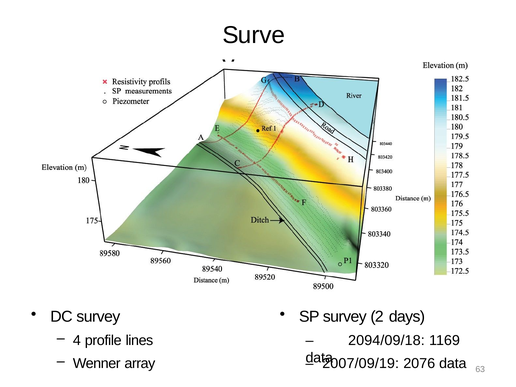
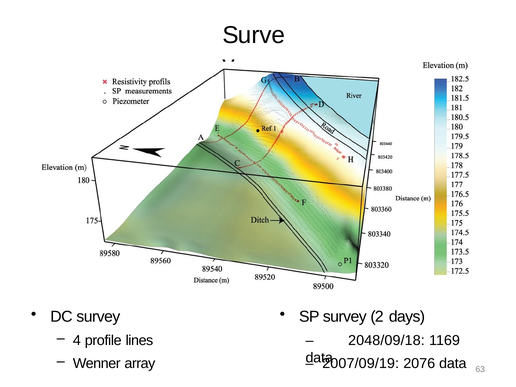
2094/09/18: 2094/09/18 -> 2048/09/18 (386, 340)
